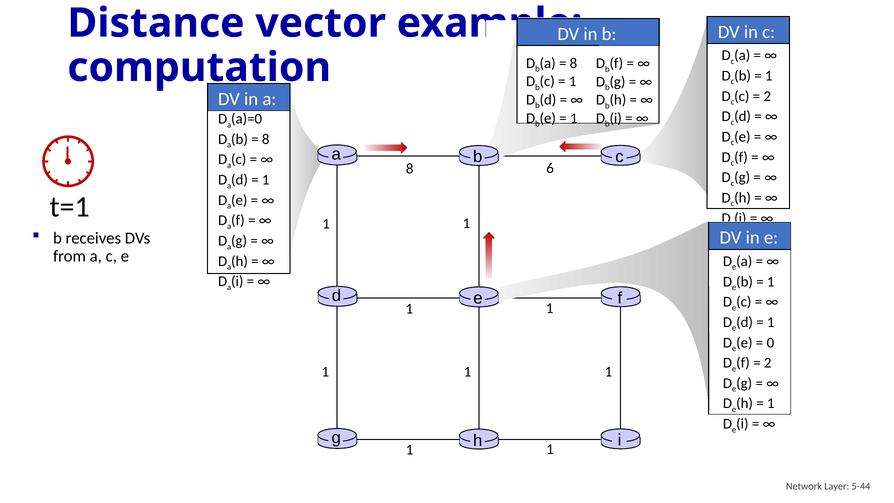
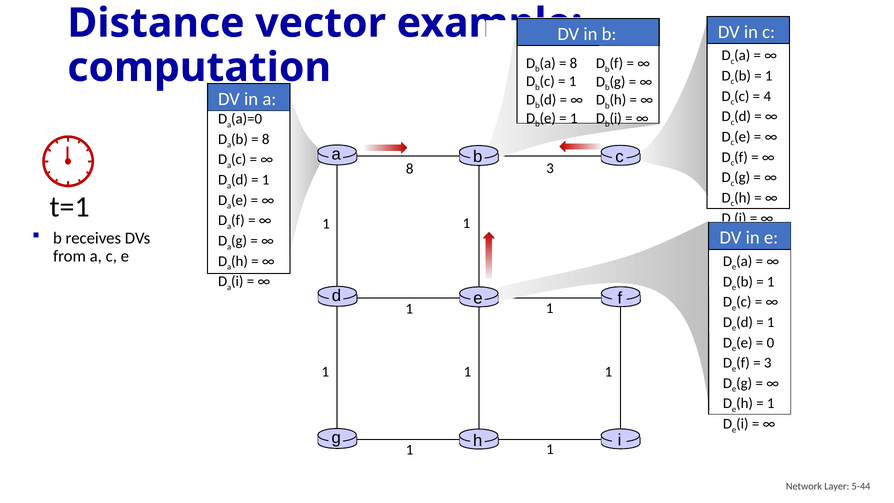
2: 2 -> 4 (767, 96)
8 6: 6 -> 3 (550, 168)
2: 2 -> 3 (768, 363)
